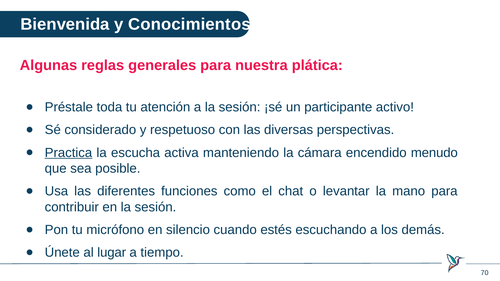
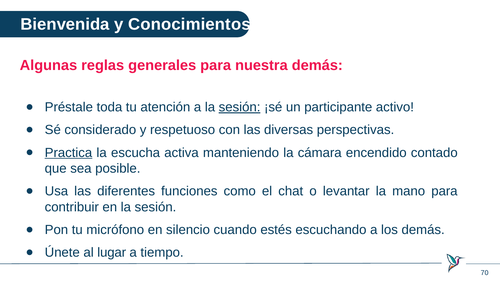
nuestra plática: plática -> demás (317, 65)
sesión underline: none -> present (240, 107)
menudo: menudo -> contado (434, 153)
